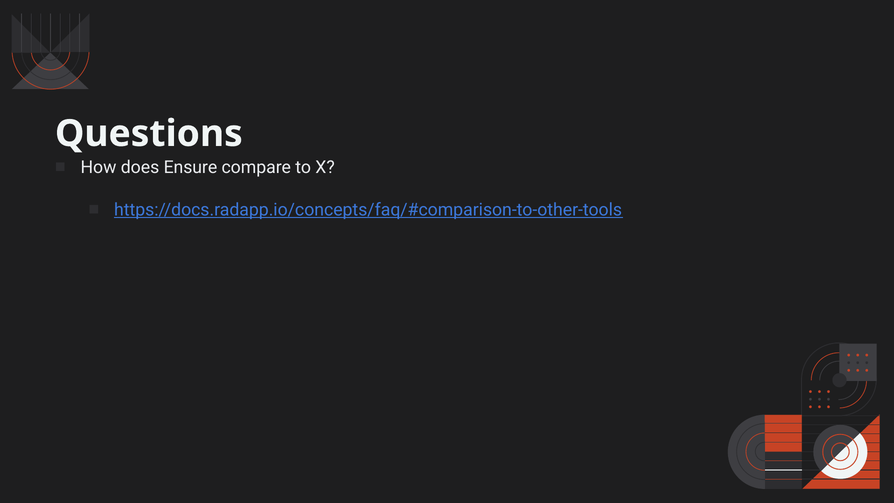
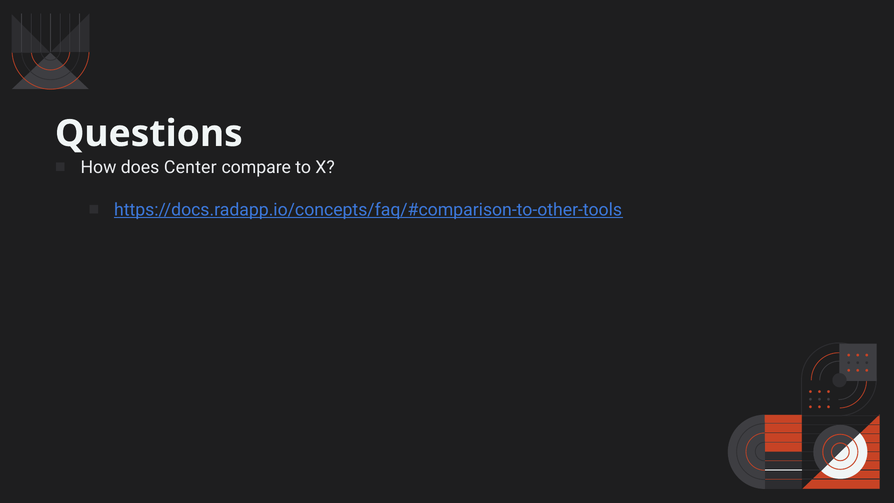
Ensure: Ensure -> Center (190, 167)
